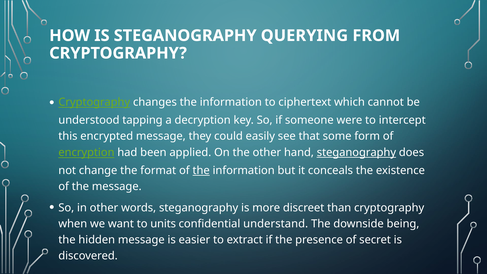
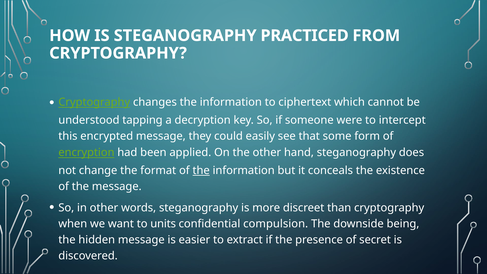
QUERYING: QUERYING -> PRACTICED (305, 36)
steganography underline: present -> none (356, 153)
understand: understand -> compulsion (276, 224)
